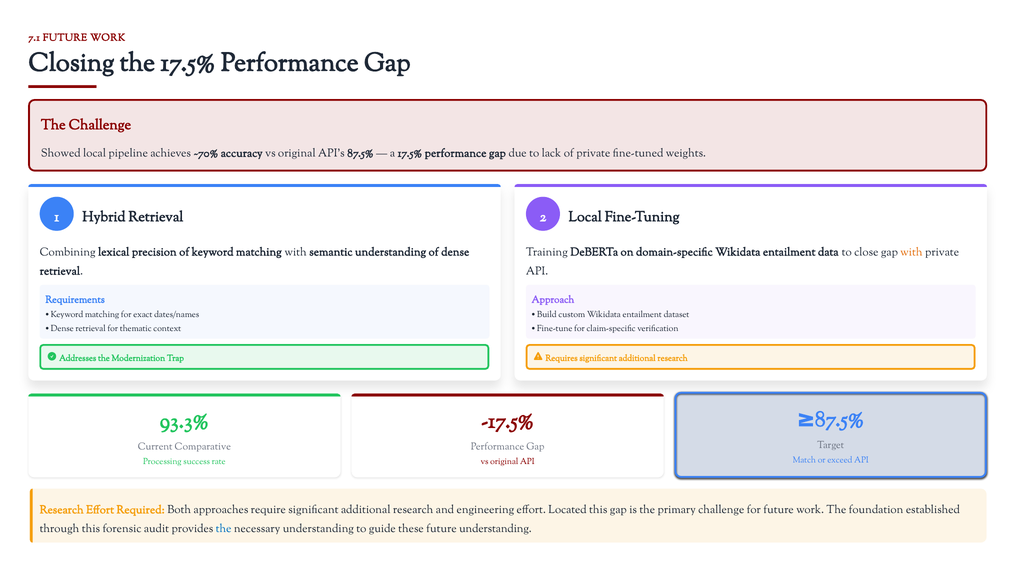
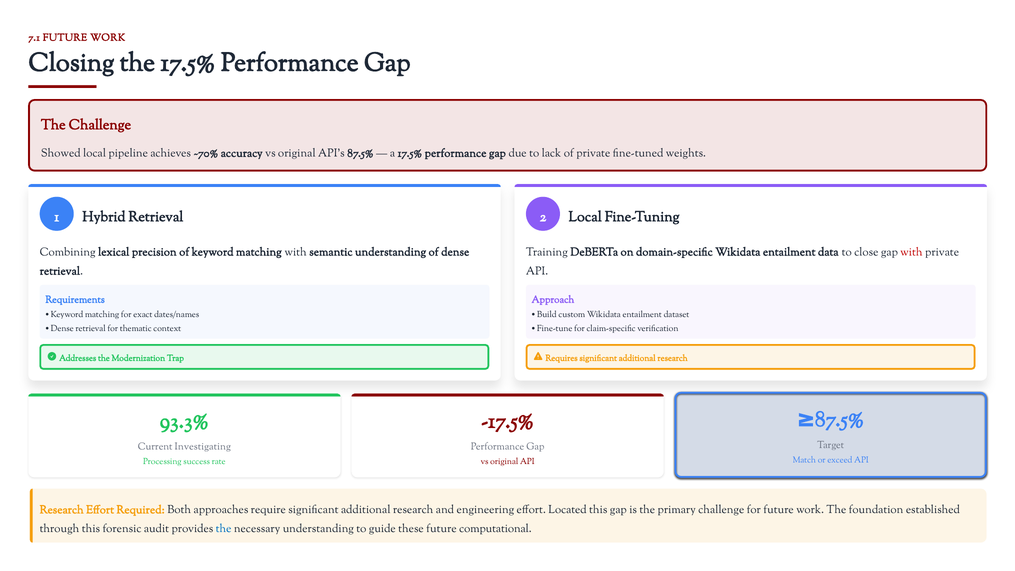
with colour: orange -> red (911, 252)
Comparative: Comparative -> Investigating (203, 447)
future understanding: understanding -> computational (495, 529)
